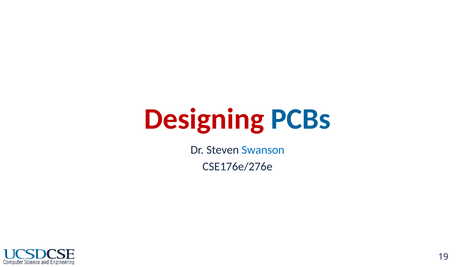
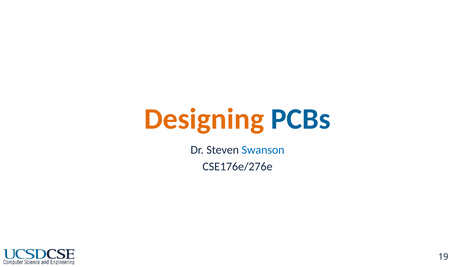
Designing colour: red -> orange (204, 119)
